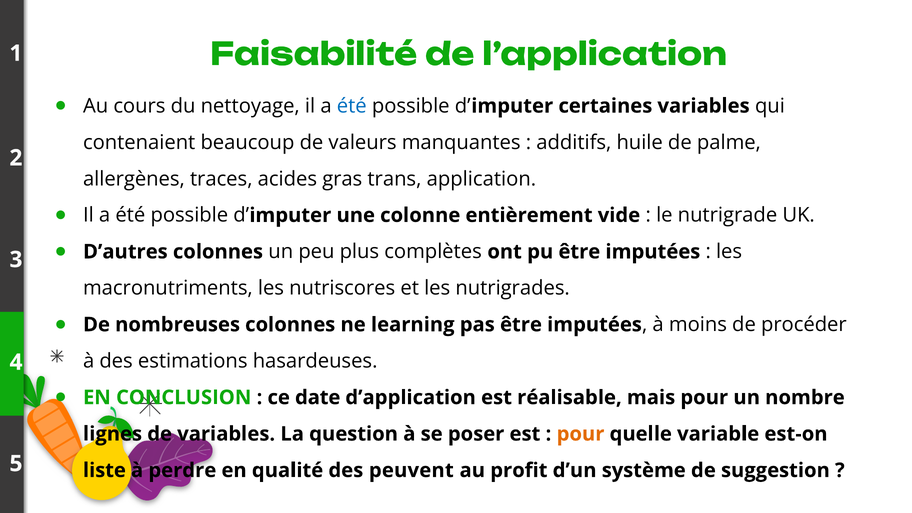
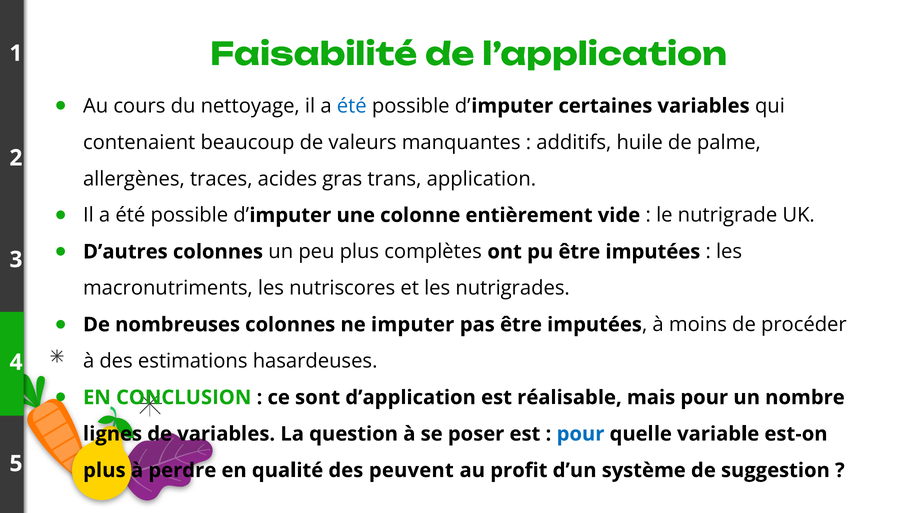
learning: learning -> imputer (413, 325)
date: date -> sont (318, 398)
pour colour: orange -> blue (581, 434)
liste: liste -> plus (104, 470)
